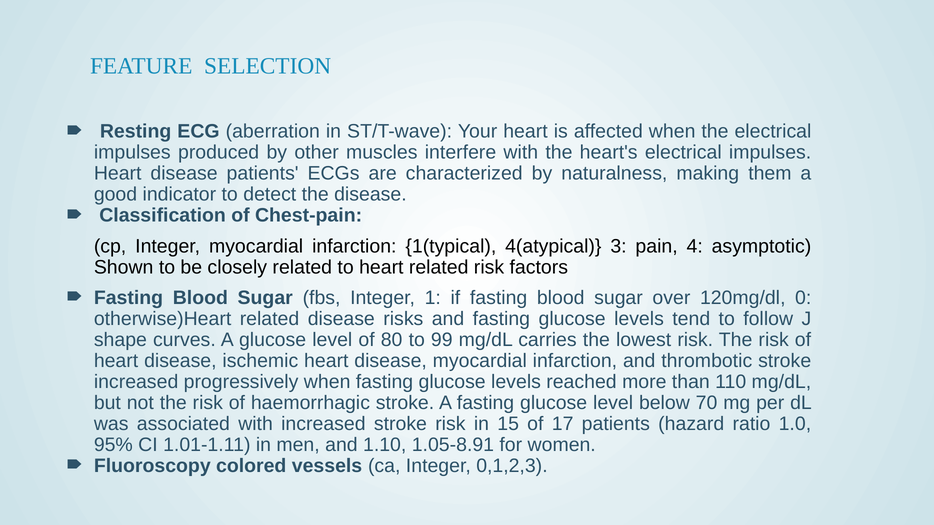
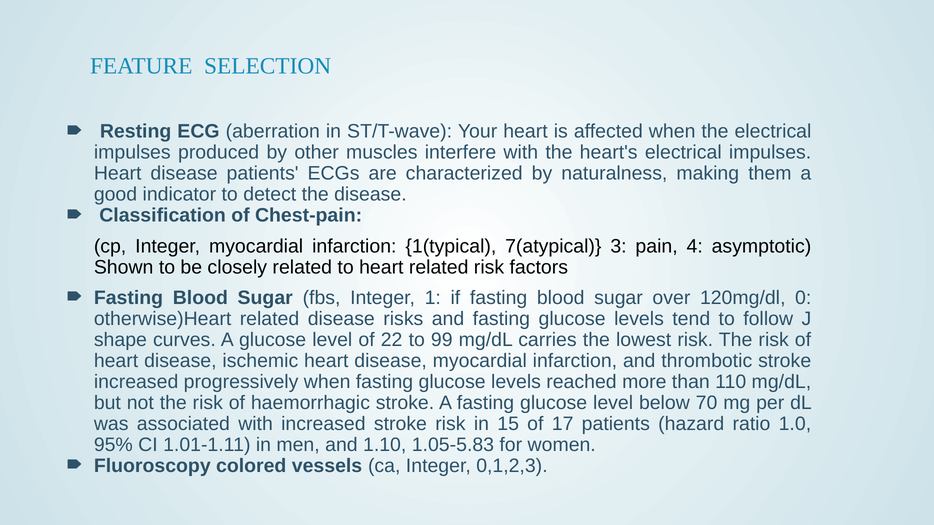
4(atypical: 4(atypical -> 7(atypical (553, 246)
80: 80 -> 22 (392, 340)
1.05-8.91: 1.05-8.91 -> 1.05-5.83 (453, 445)
